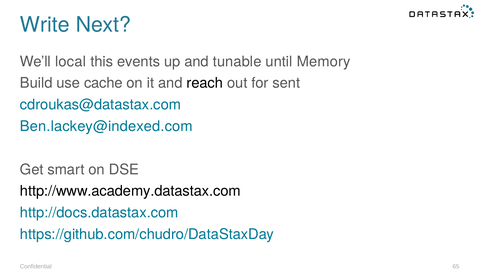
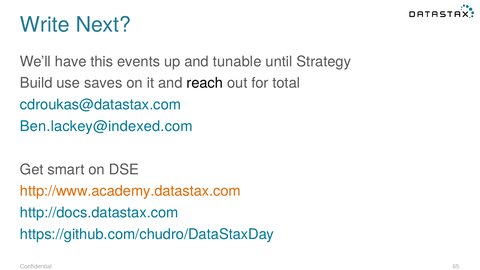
local: local -> have (71, 62)
Memory: Memory -> Strategy (324, 62)
cache: cache -> saves (103, 83)
sent: sent -> total (286, 83)
http://www.academy.datastax.com colour: black -> orange (130, 191)
